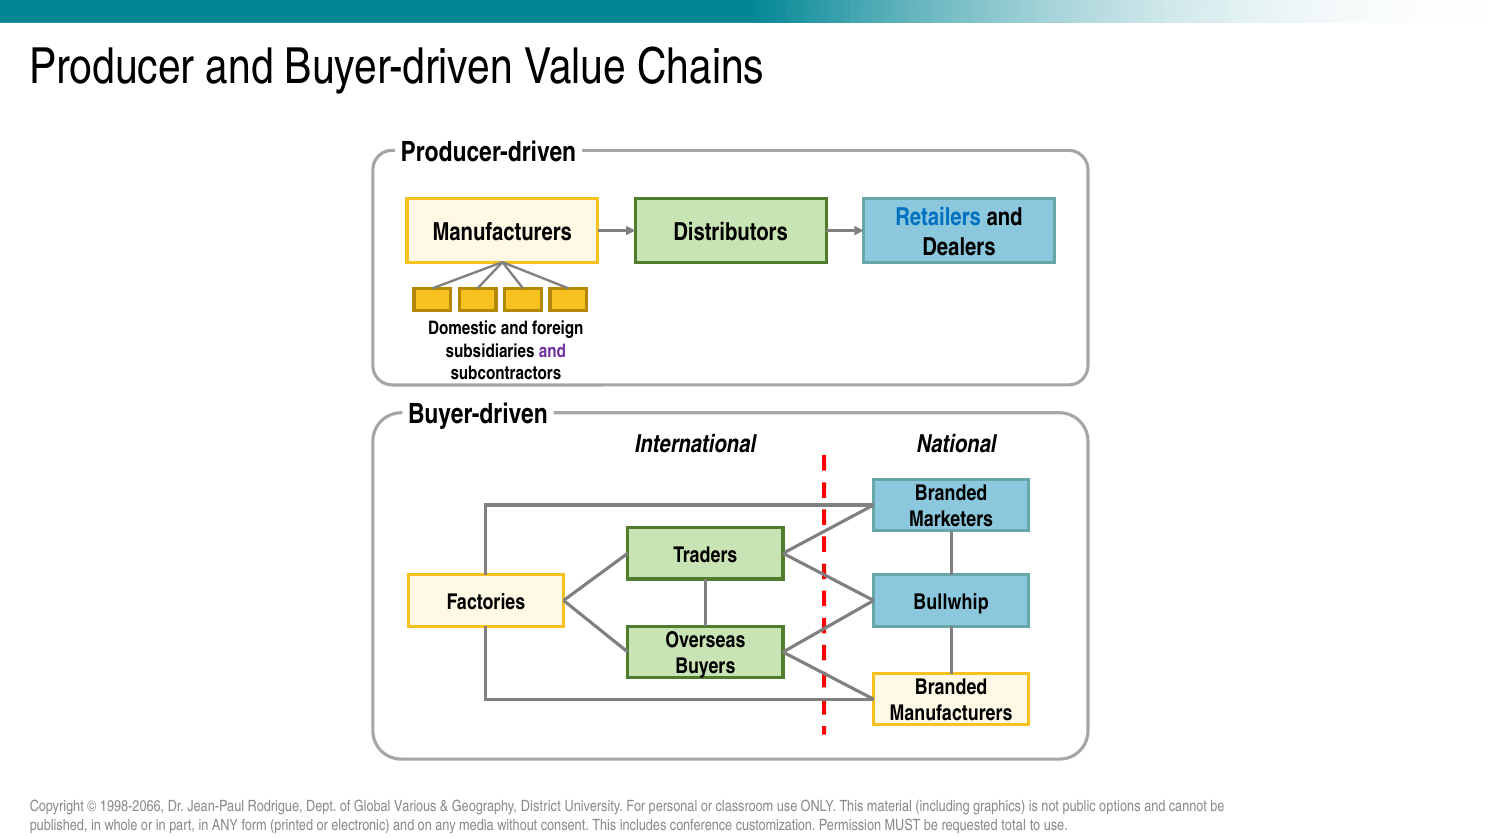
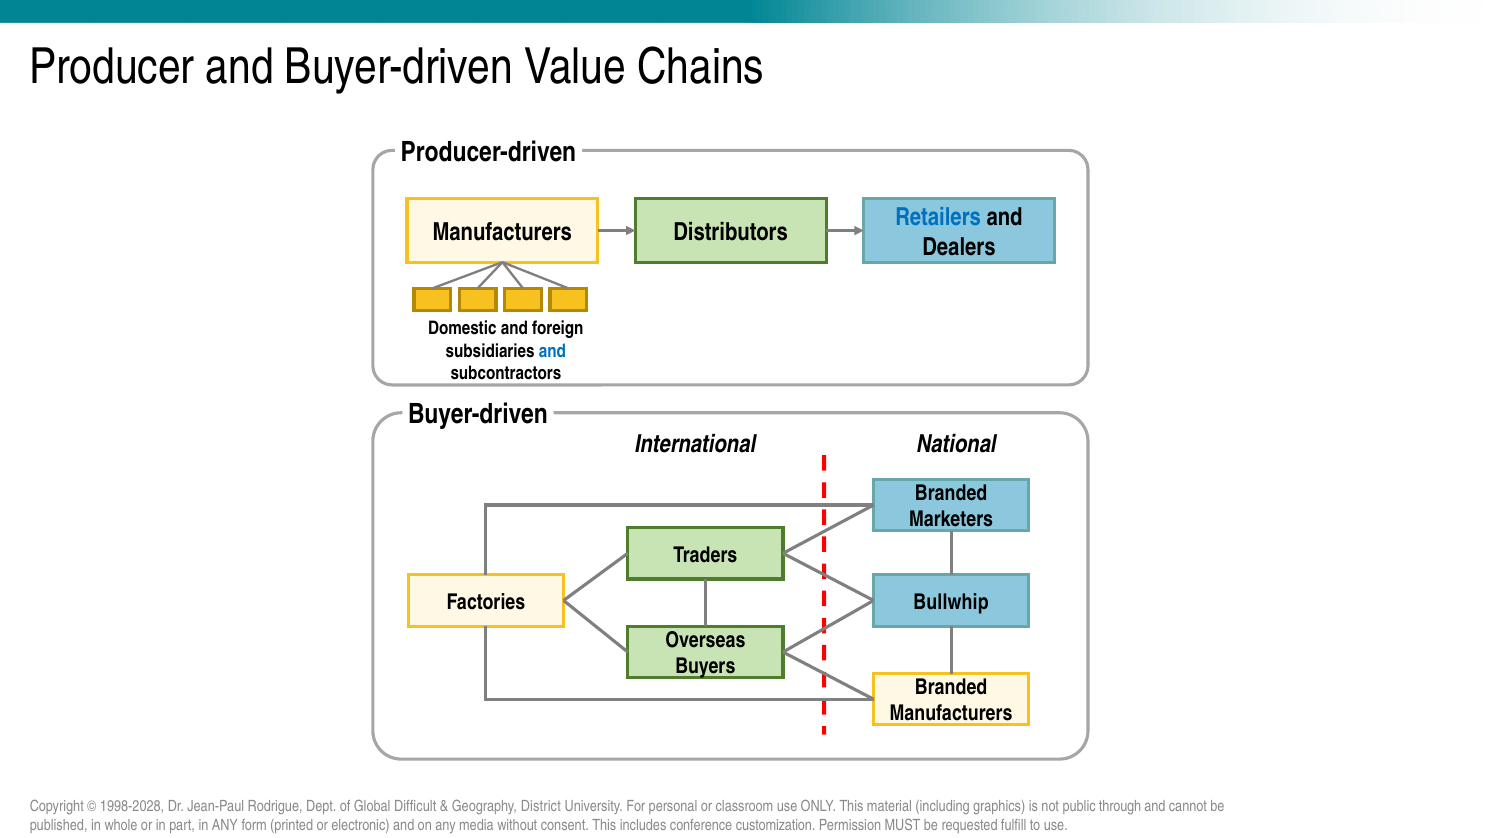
and colour: purple -> blue (552, 351)
1998-2066: 1998-2066 -> 1998-2028 (132, 807)
Various: Various -> Difficult (415, 807)
options: options -> through (1120, 807)
total: total -> fulfill (1014, 826)
